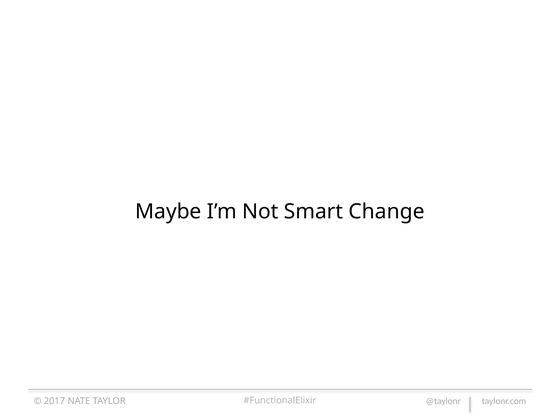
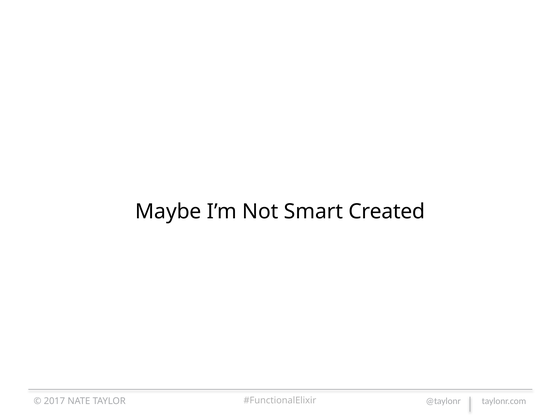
Change: Change -> Created (387, 212)
